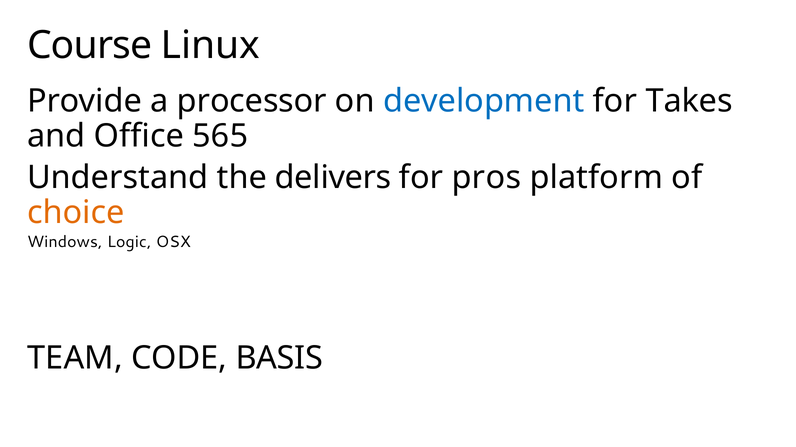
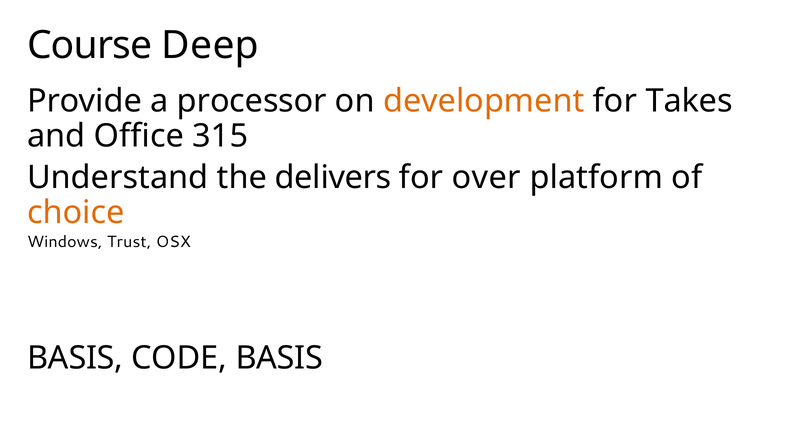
Linux: Linux -> Deep (210, 46)
development colour: blue -> orange (484, 101)
565: 565 -> 315 (220, 136)
pros: pros -> over (486, 178)
Logic: Logic -> Trust (129, 242)
TEAM: TEAM -> BASIS (75, 358)
